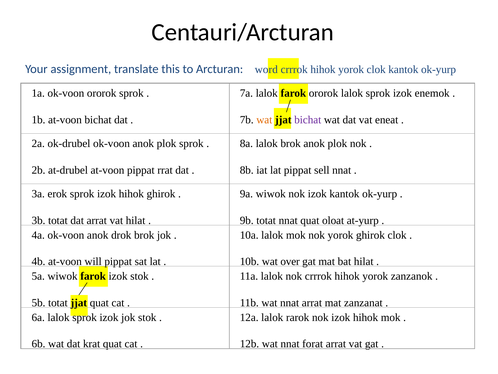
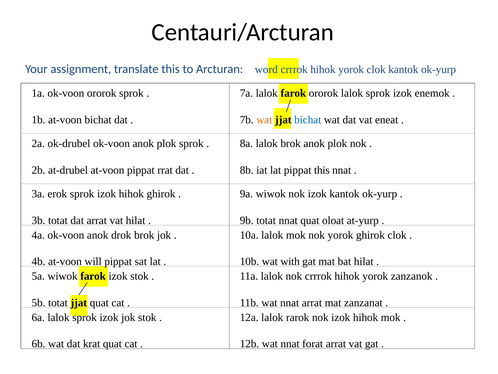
bichat colour: purple -> blue (308, 120)
pippat sell: sell -> this (322, 170)
over: over -> with (290, 261)
